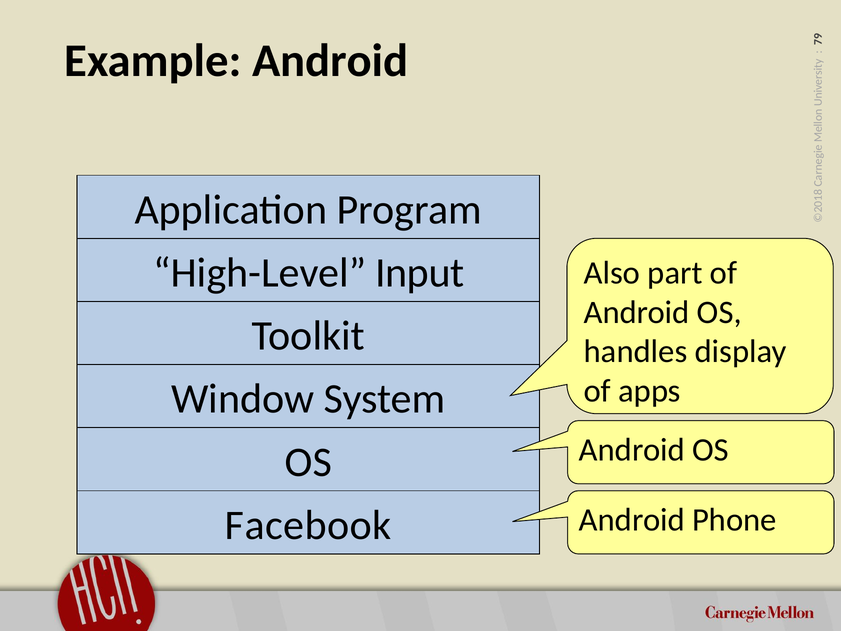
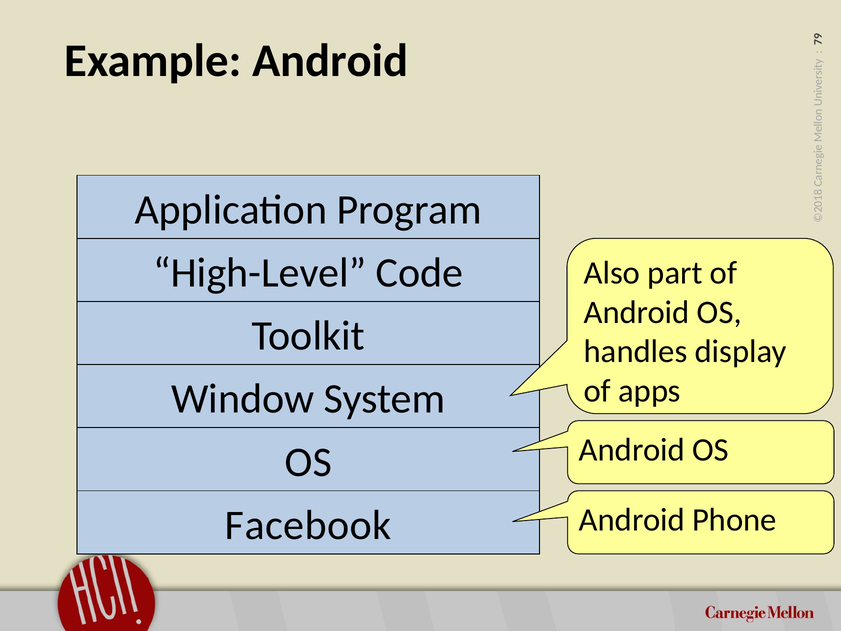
Input: Input -> Code (420, 273)
